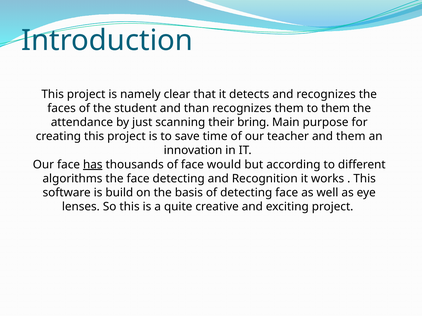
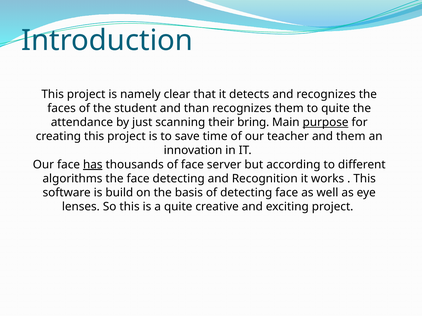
to them: them -> quite (335, 108)
purpose underline: none -> present (326, 123)
would: would -> server (224, 165)
